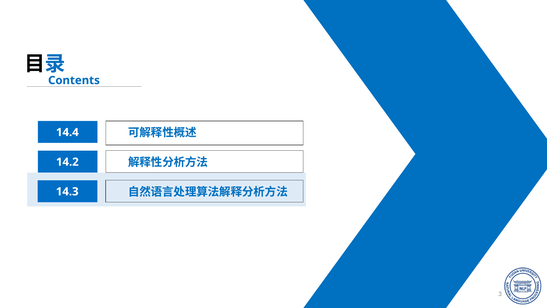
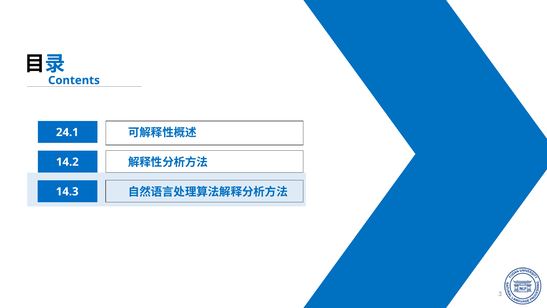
14.4: 14.4 -> 24.1 (67, 132)
